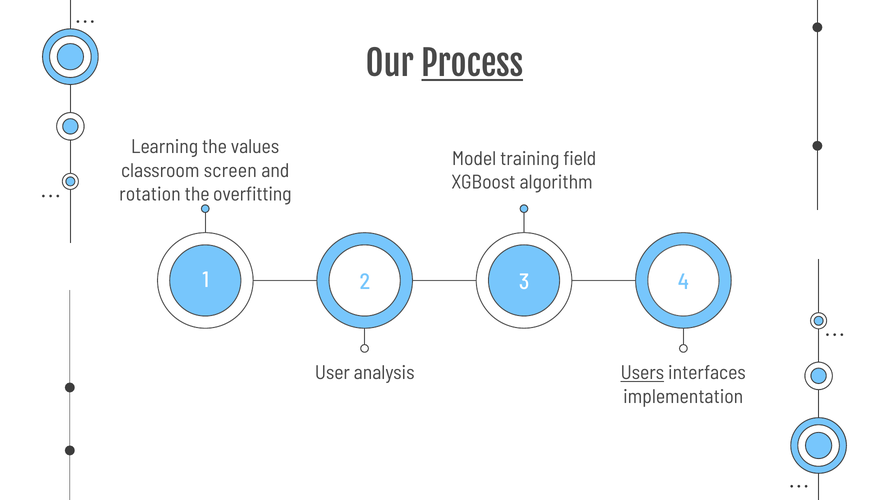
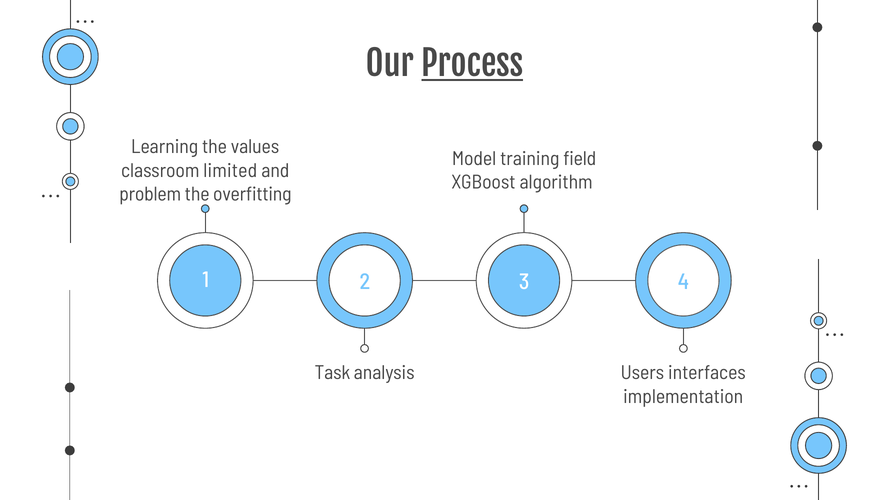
screen: screen -> limited (230, 171)
rotation: rotation -> problem (150, 194)
User: User -> Task (332, 373)
Users underline: present -> none (642, 373)
